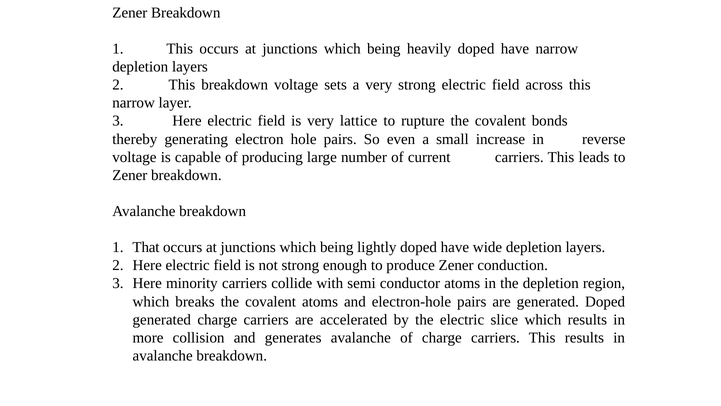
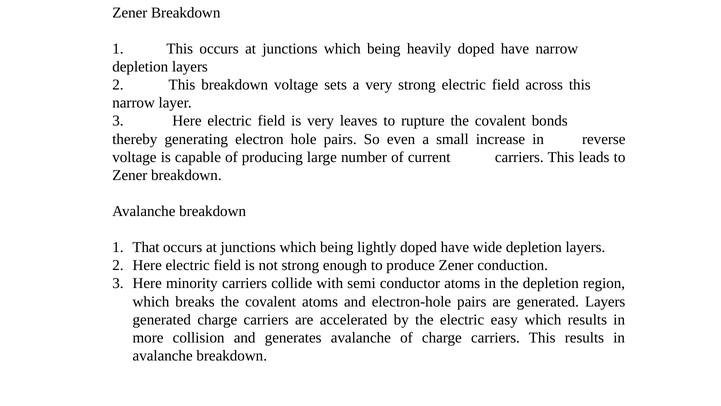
lattice: lattice -> leaves (359, 121)
generated Doped: Doped -> Layers (605, 301)
slice: slice -> easy (504, 319)
